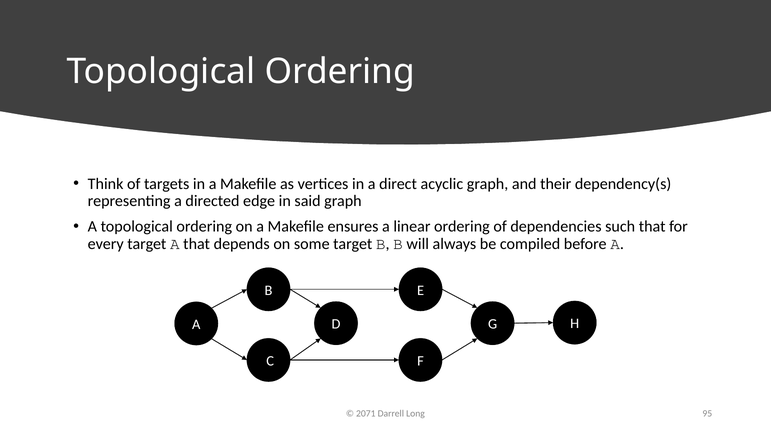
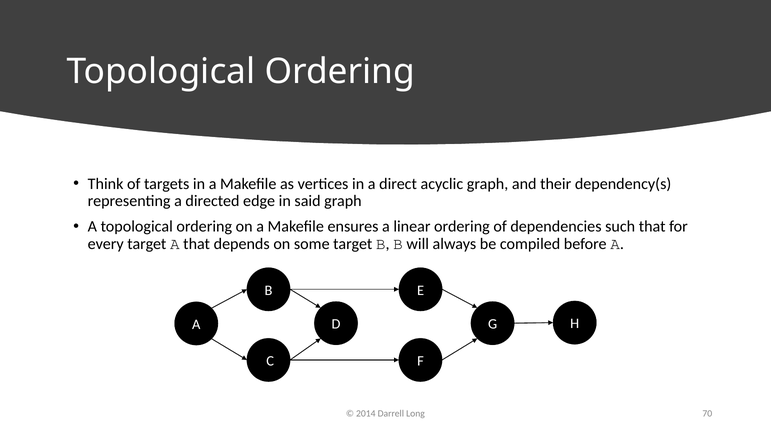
2071: 2071 -> 2014 (366, 414)
95: 95 -> 70 (707, 414)
